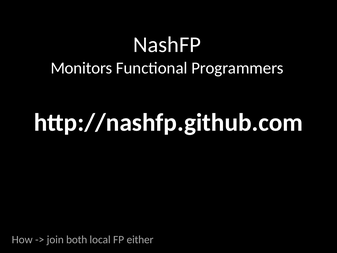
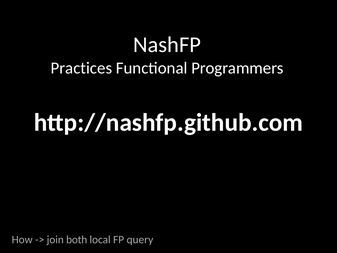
Monitors: Monitors -> Practices (81, 68)
either: either -> query (140, 239)
